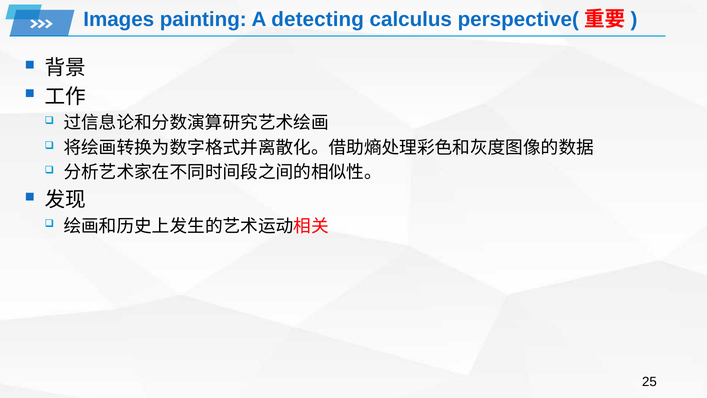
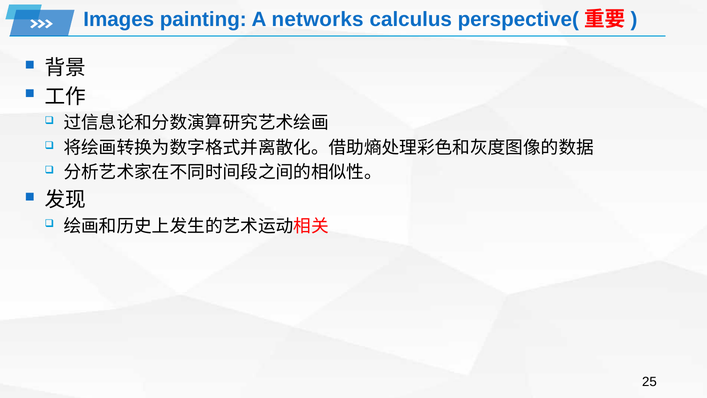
detecting: detecting -> networks (318, 20)
